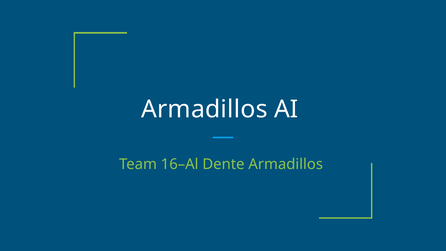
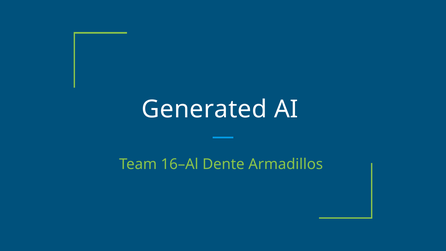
Armadillos: Armadillos -> Generated (204, 109)
